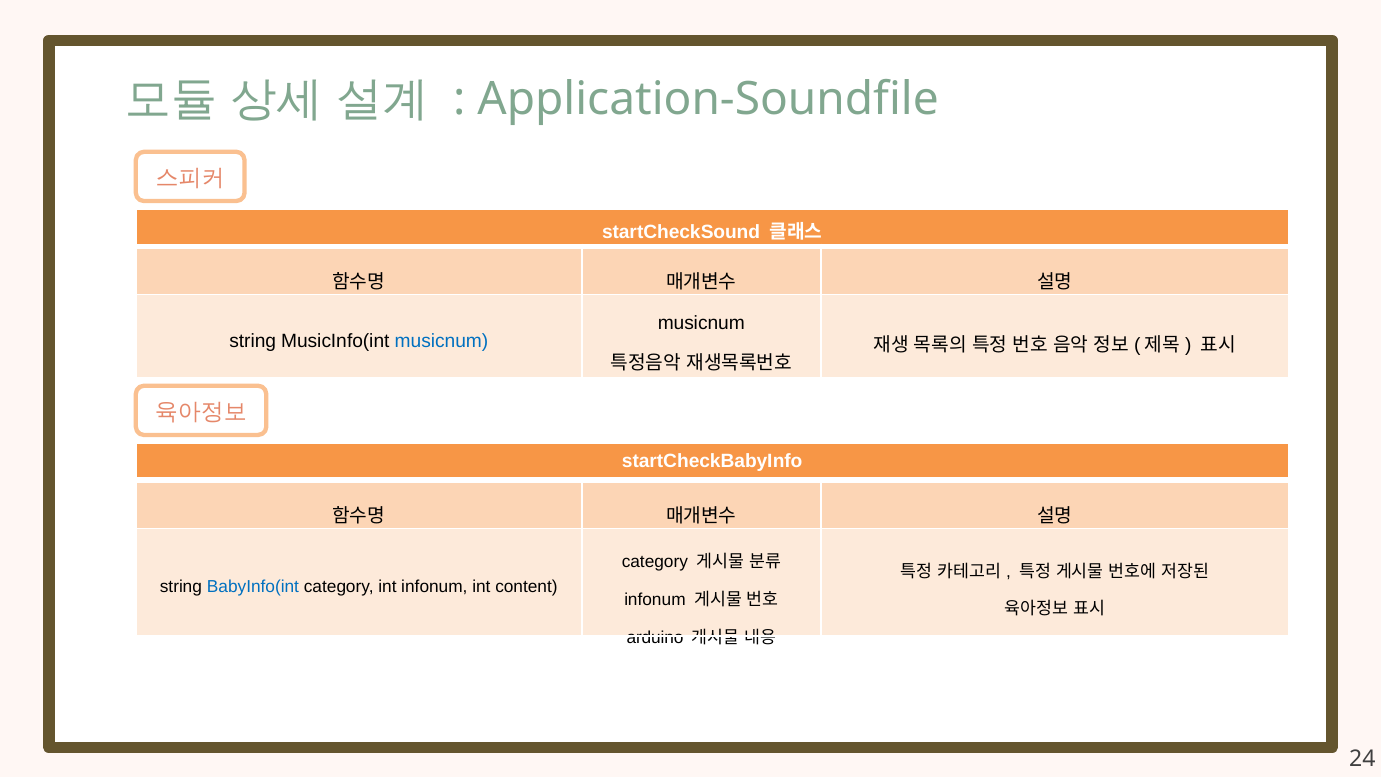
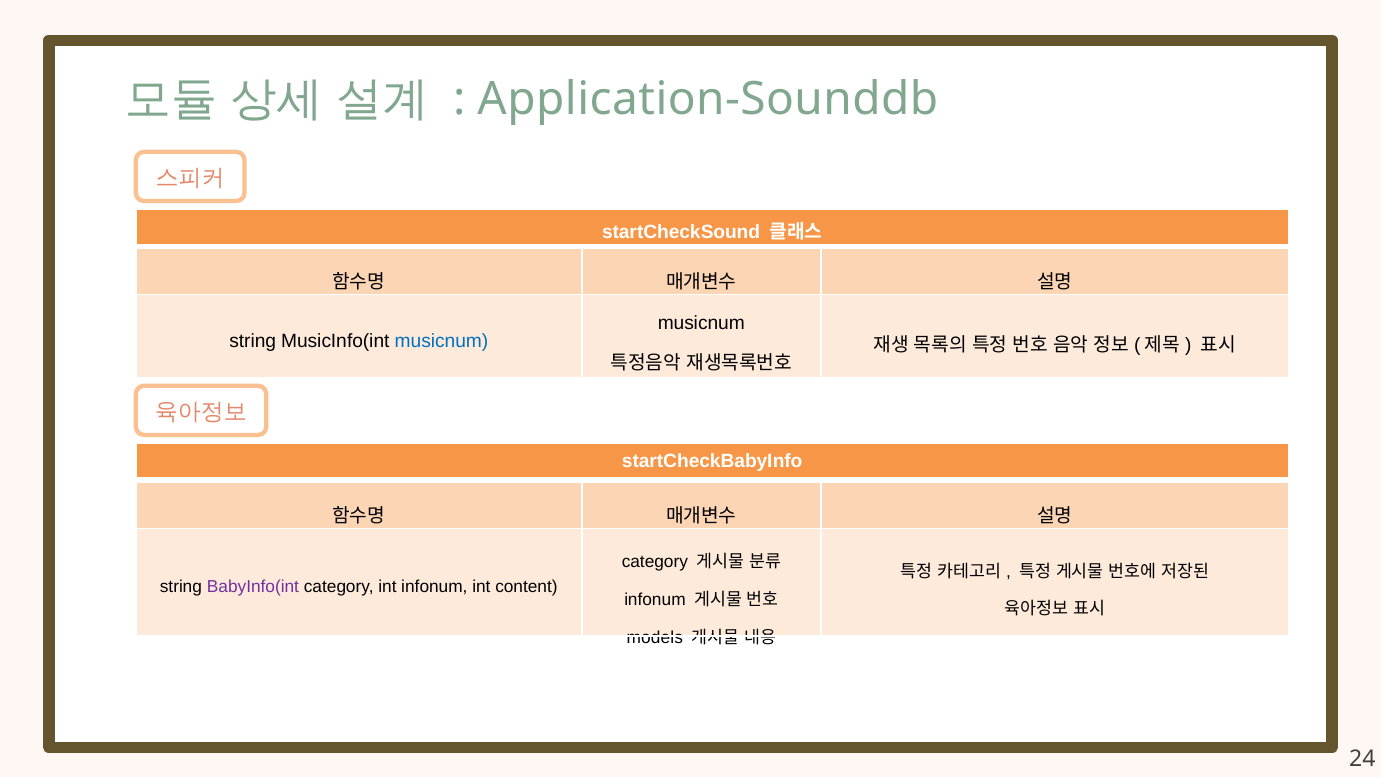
Application-Soundfile: Application-Soundfile -> Application-Sounddb (708, 100)
BabyInfo(int colour: blue -> purple (253, 587)
arduino: arduino -> models (655, 637)
